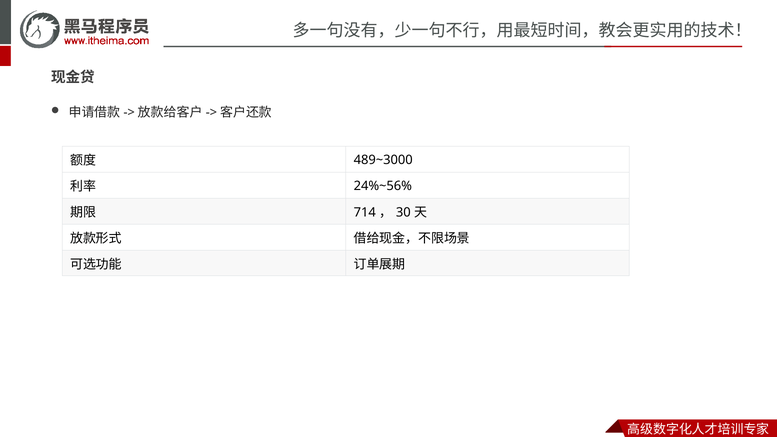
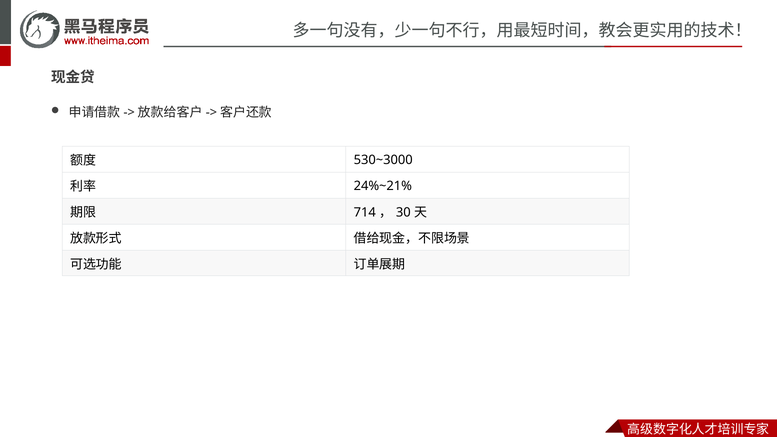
489~3000: 489~3000 -> 530~3000 (383, 160)
24%~56%: 24%~56% -> 24%~21% (383, 186)
